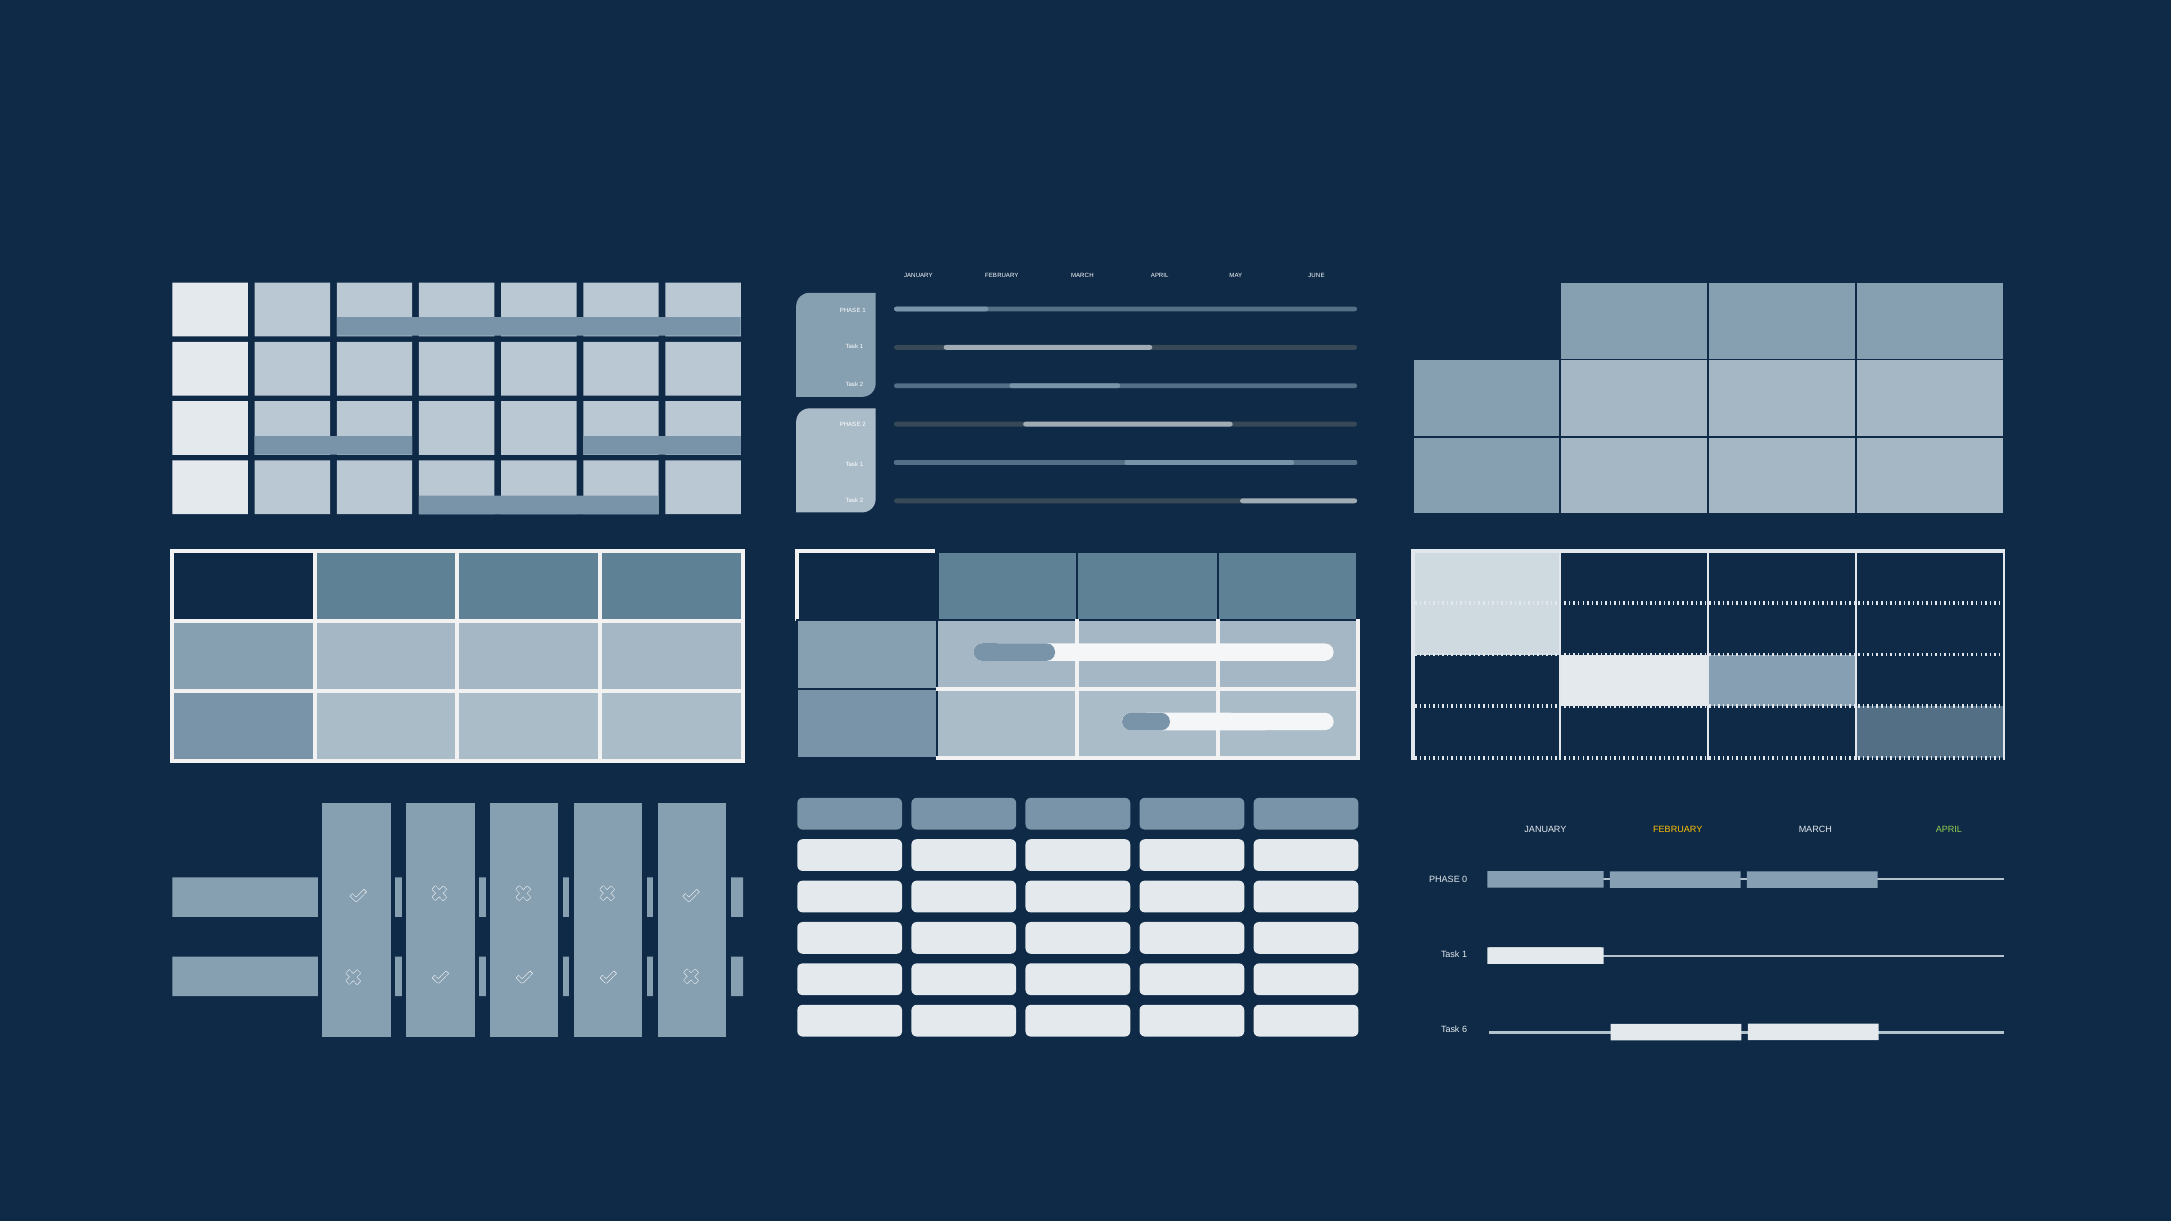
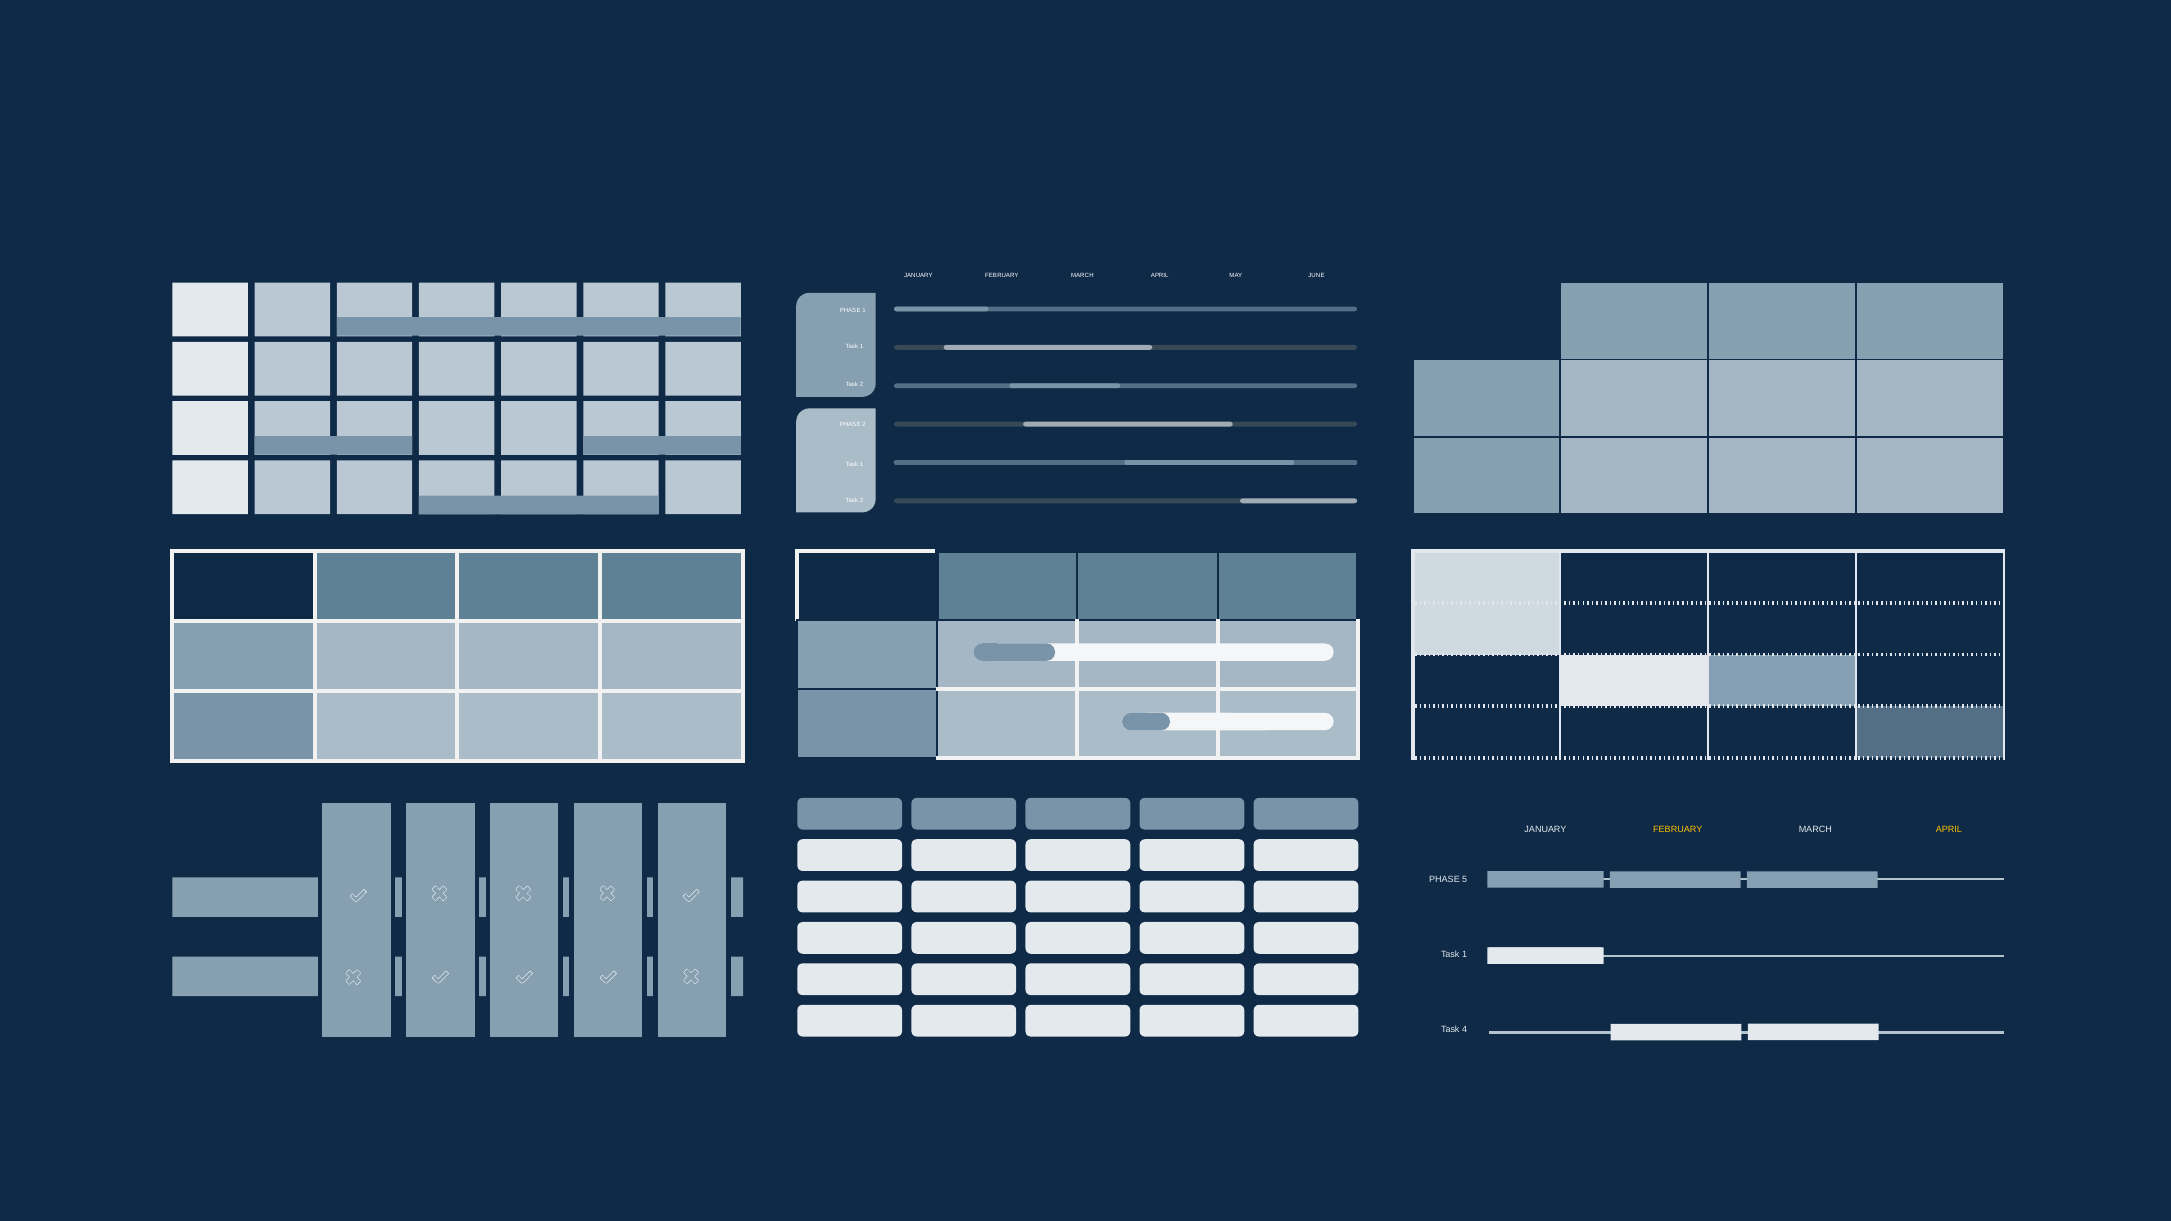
APRIL colour: light green -> yellow (1949, 830)
0: 0 -> 5 (1465, 880)
6: 6 -> 4 (1465, 1030)
